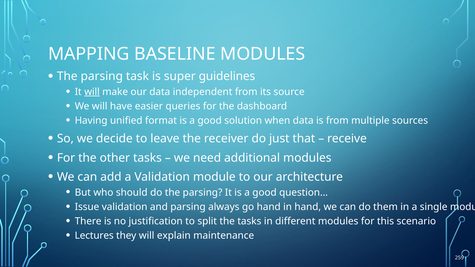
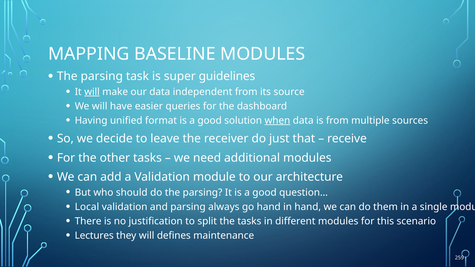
when underline: none -> present (277, 121)
Issue: Issue -> Local (87, 207)
explain: explain -> defines (174, 236)
